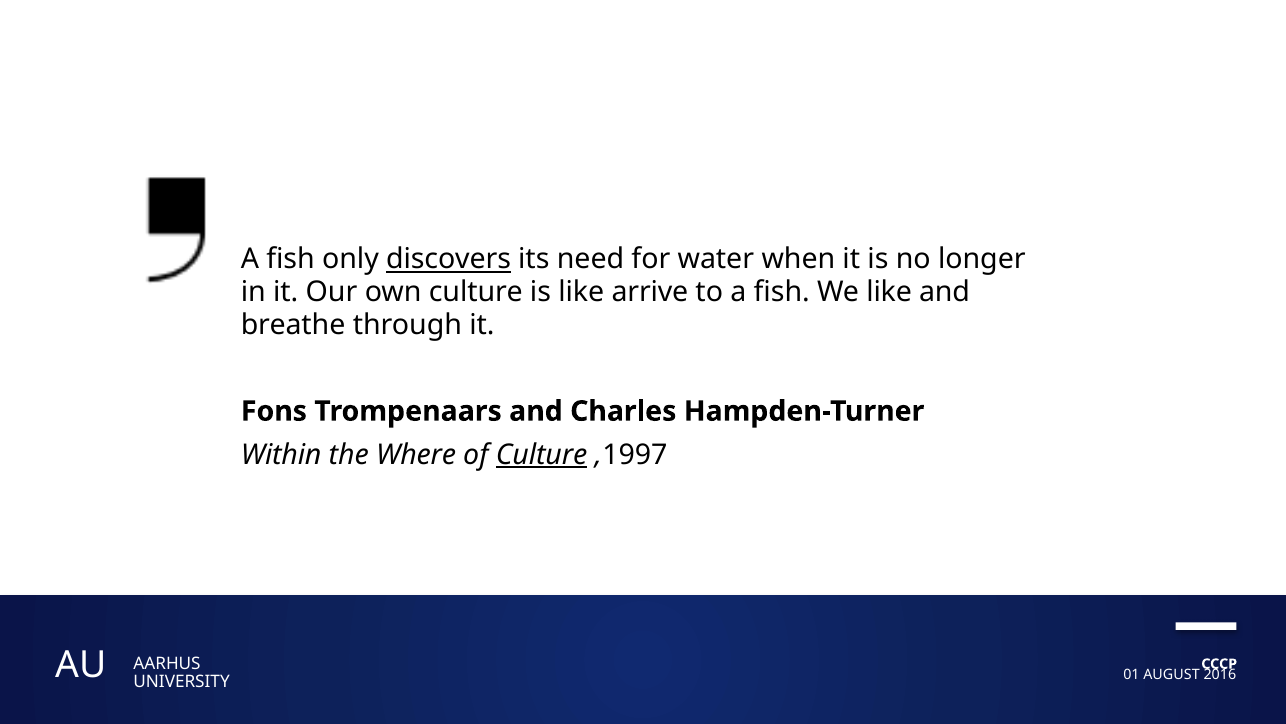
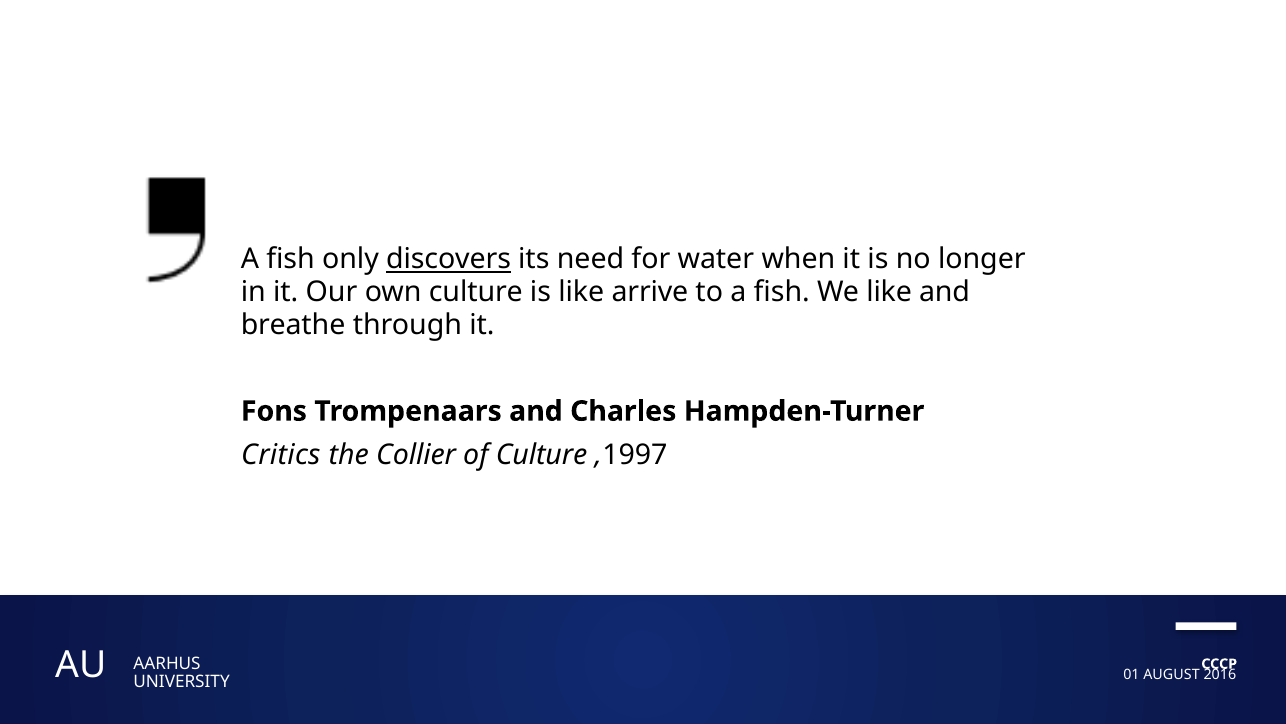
Within: Within -> Critics (281, 454)
Where: Where -> Collier (416, 454)
Culture underline: present -> none (542, 454)
